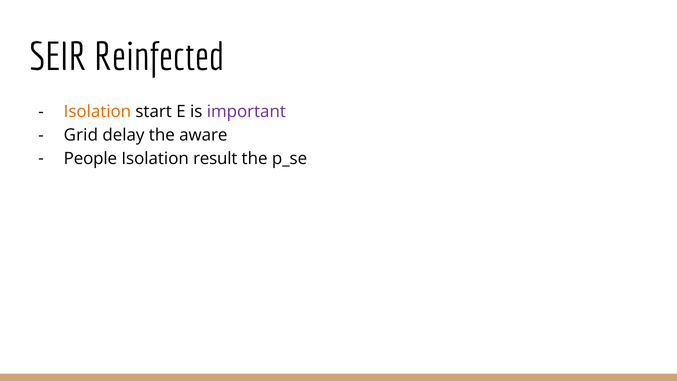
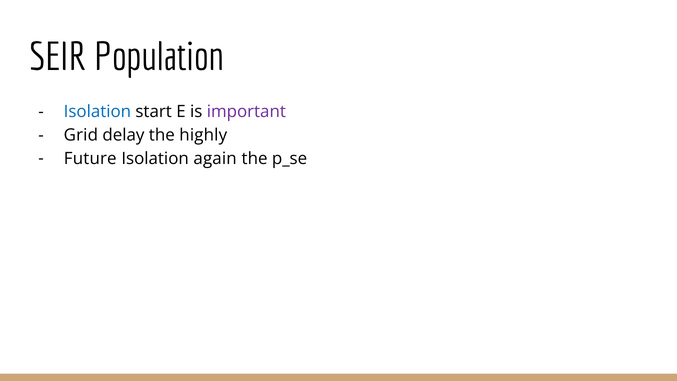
Reinfected: Reinfected -> Population (159, 57)
Isolation colour: orange -> blue (97, 112)
aware: aware -> highly (203, 135)
People: People -> Future (90, 159)
result: result -> again (215, 159)
